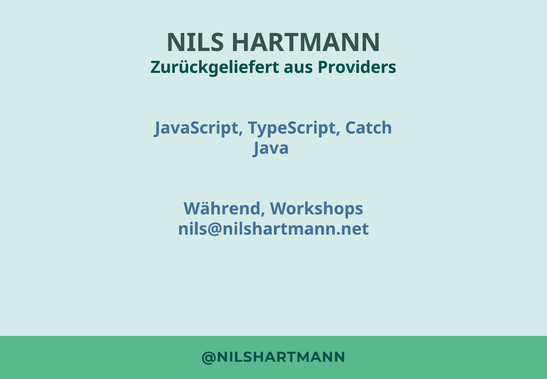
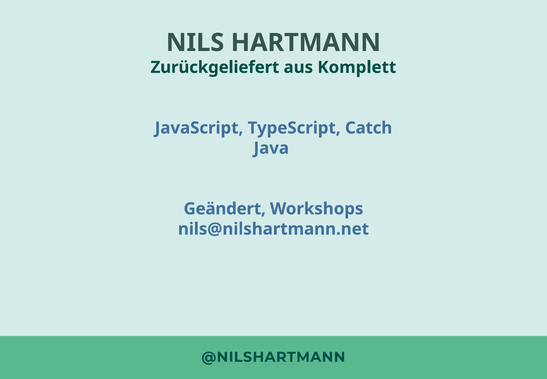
Providers: Providers -> Komplett (357, 67)
Während: Während -> Geändert (225, 209)
